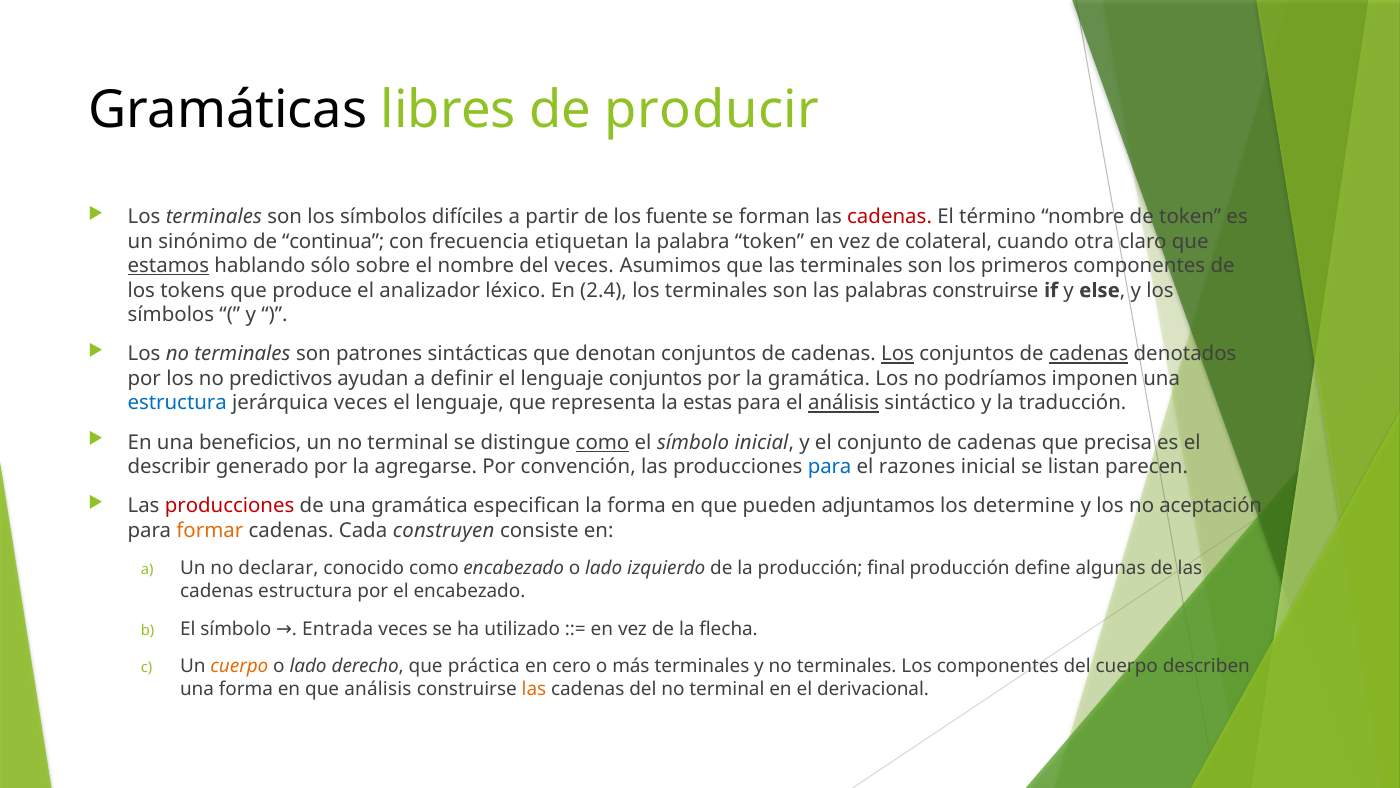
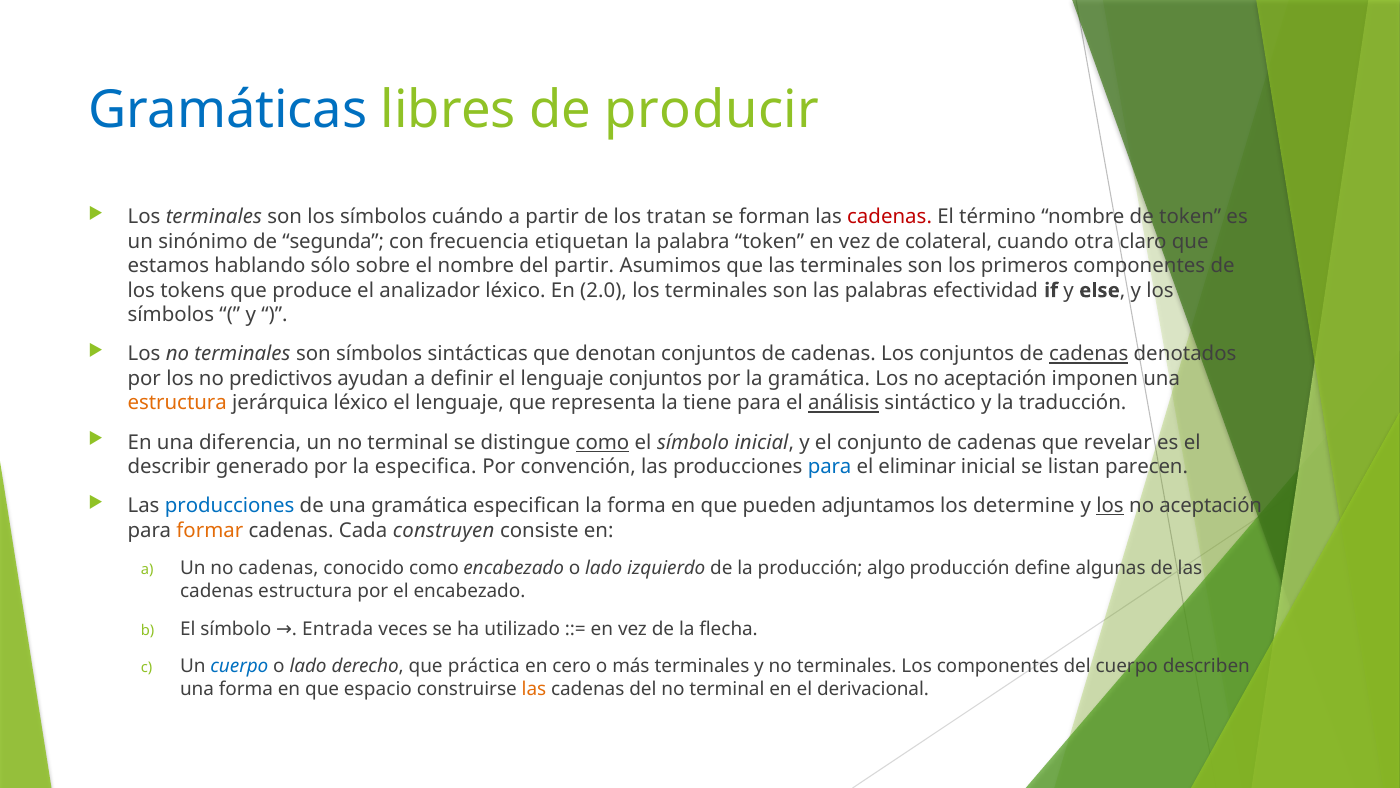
Gramáticas colour: black -> blue (228, 110)
difíciles: difíciles -> cuándo (468, 217)
fuente: fuente -> tratan (677, 217)
continua: continua -> segunda (333, 241)
estamos underline: present -> none (168, 266)
del veces: veces -> partir (584, 266)
2.4: 2.4 -> 2.0 (604, 290)
palabras construirse: construirse -> efectividad (985, 290)
son patrones: patrones -> símbolos (379, 354)
Los underline: present -> none (898, 354)
gramática Los no podríamos: podríamos -> aceptación (995, 378)
estructura colour: blue -> orange (177, 403)
jerárquica veces: veces -> léxico (361, 403)
estas: estas -> tiene (707, 403)
beneficios: beneficios -> diferencia (250, 442)
precisa: precisa -> revelar (1118, 442)
agregarse: agregarse -> especifica (426, 467)
razones: razones -> eliminar (917, 467)
producciones colour: red -> blue (230, 506)
los underline: none -> present (1110, 506)
no declarar: declarar -> cadenas (278, 568)
final: final -> algo (886, 568)
cuerpo colour: orange -> blue (239, 666)
que análisis: análisis -> espacio (378, 689)
